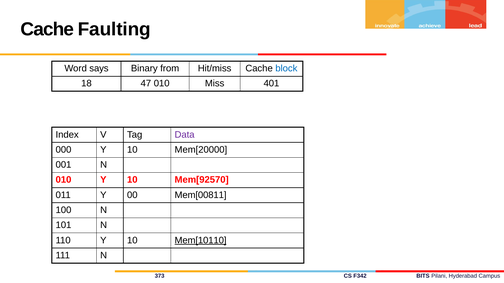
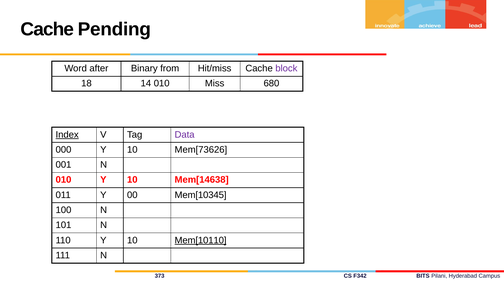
Faulting: Faulting -> Pending (114, 29)
says: says -> after (99, 69)
block colour: blue -> purple (286, 69)
47: 47 -> 14 (146, 84)
401: 401 -> 680 (271, 84)
Index underline: none -> present (67, 135)
Mem[20000: Mem[20000 -> Mem[73626 (201, 150)
Mem[92570: Mem[92570 -> Mem[14638 (202, 180)
Mem[00811: Mem[00811 -> Mem[10345 (201, 195)
